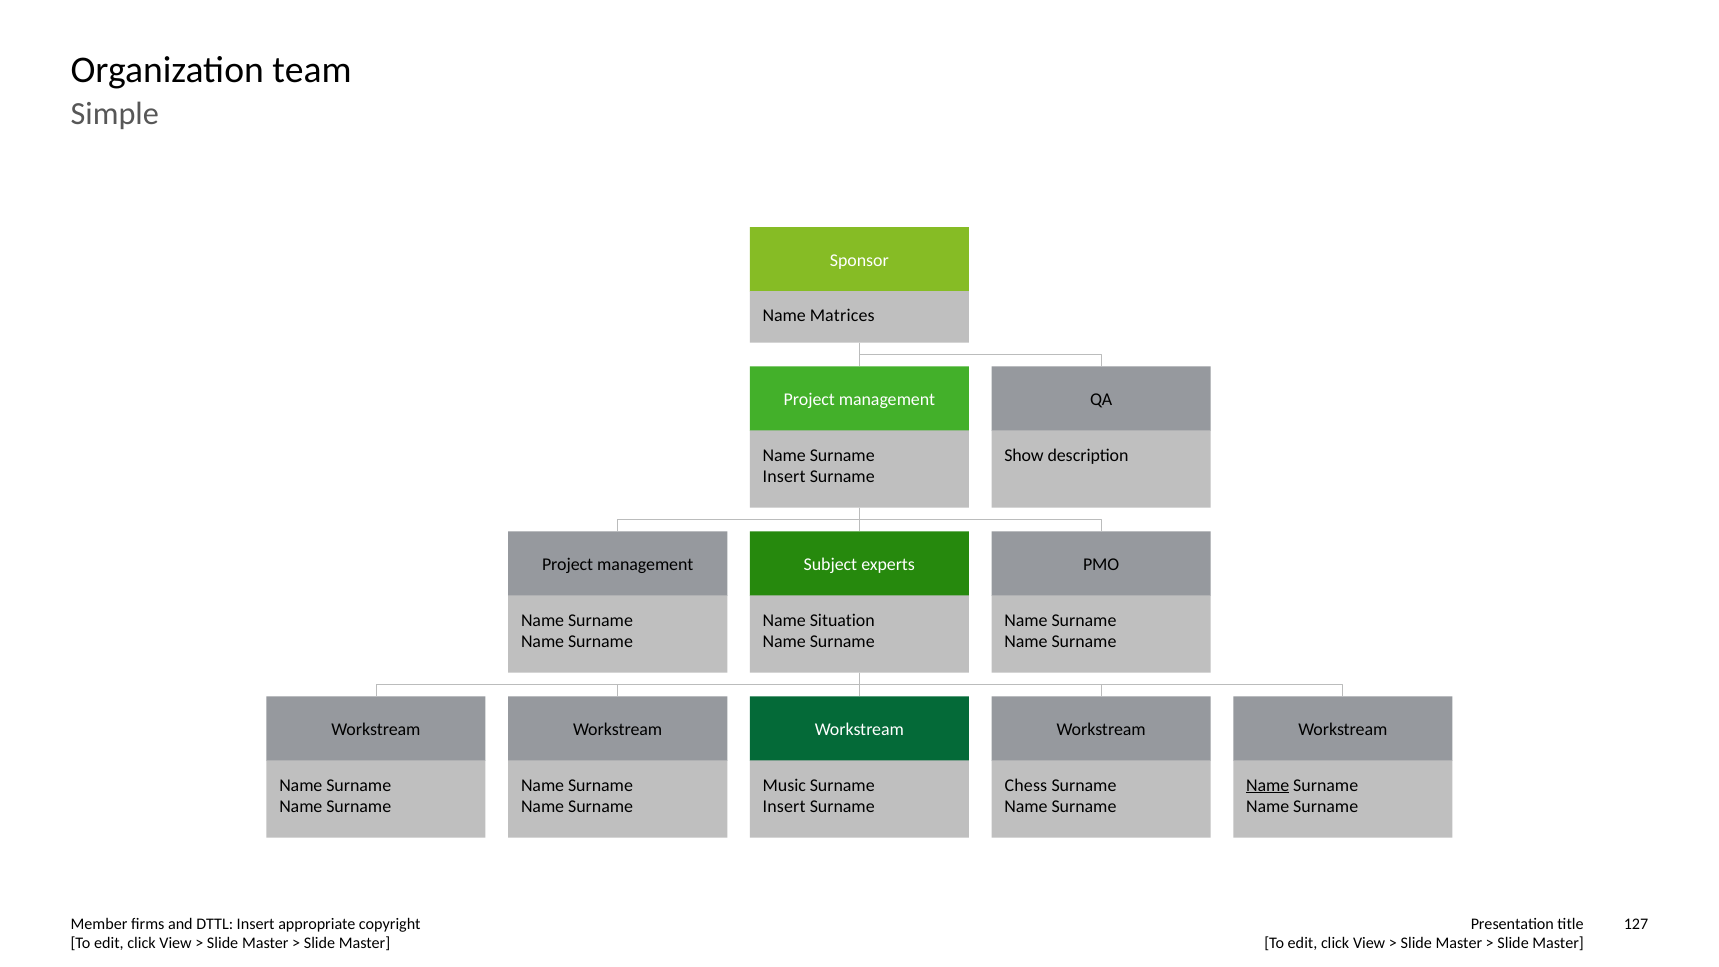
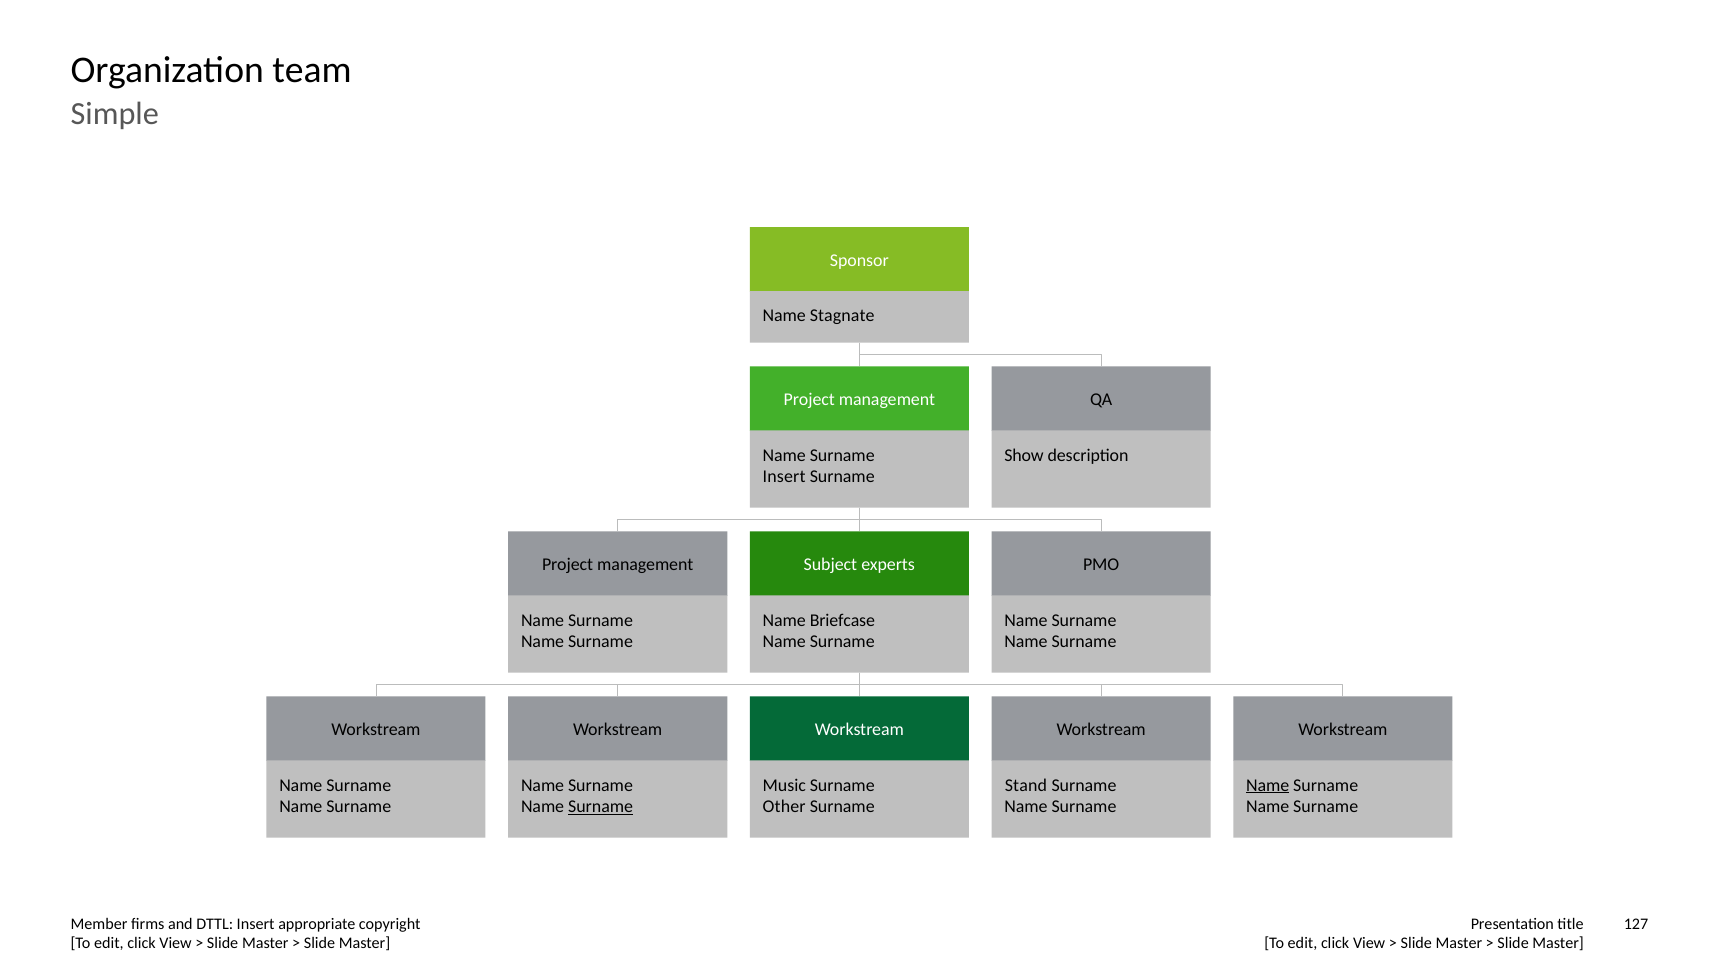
Matrices: Matrices -> Stagnate (842, 316)
Situation: Situation -> Briefcase (842, 620)
Chess: Chess -> Stand (1026, 785)
Surname underline: none -> present (601, 807)
Insert: Insert -> Other (784, 807)
